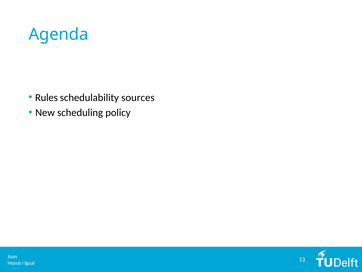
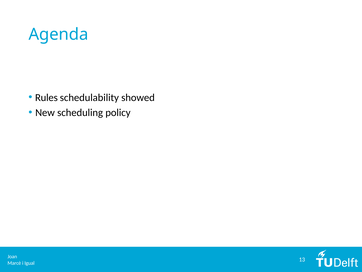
sources: sources -> showed (138, 97)
